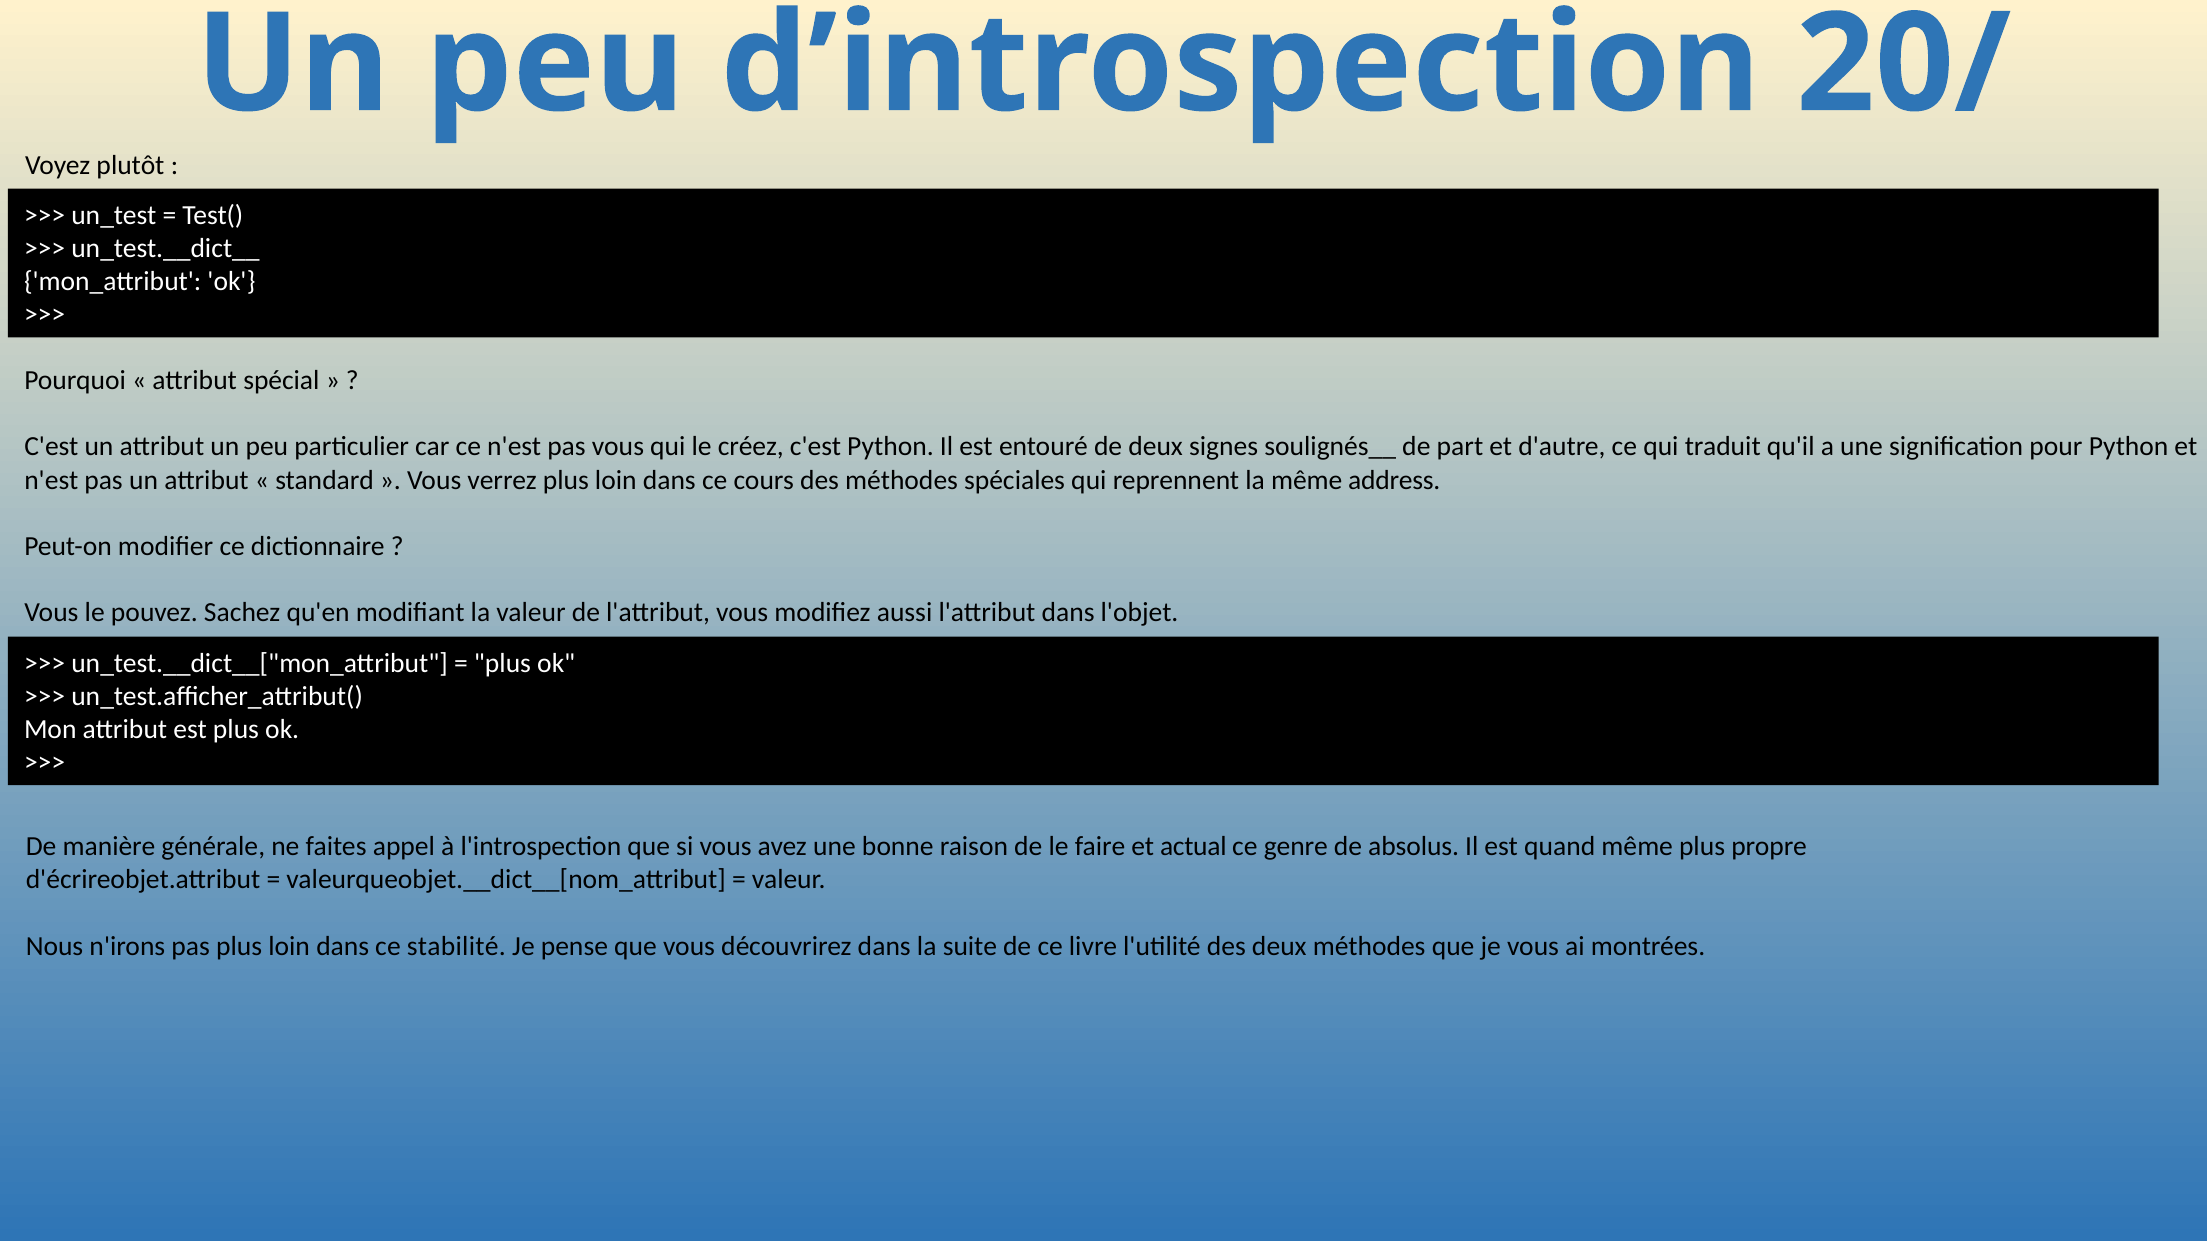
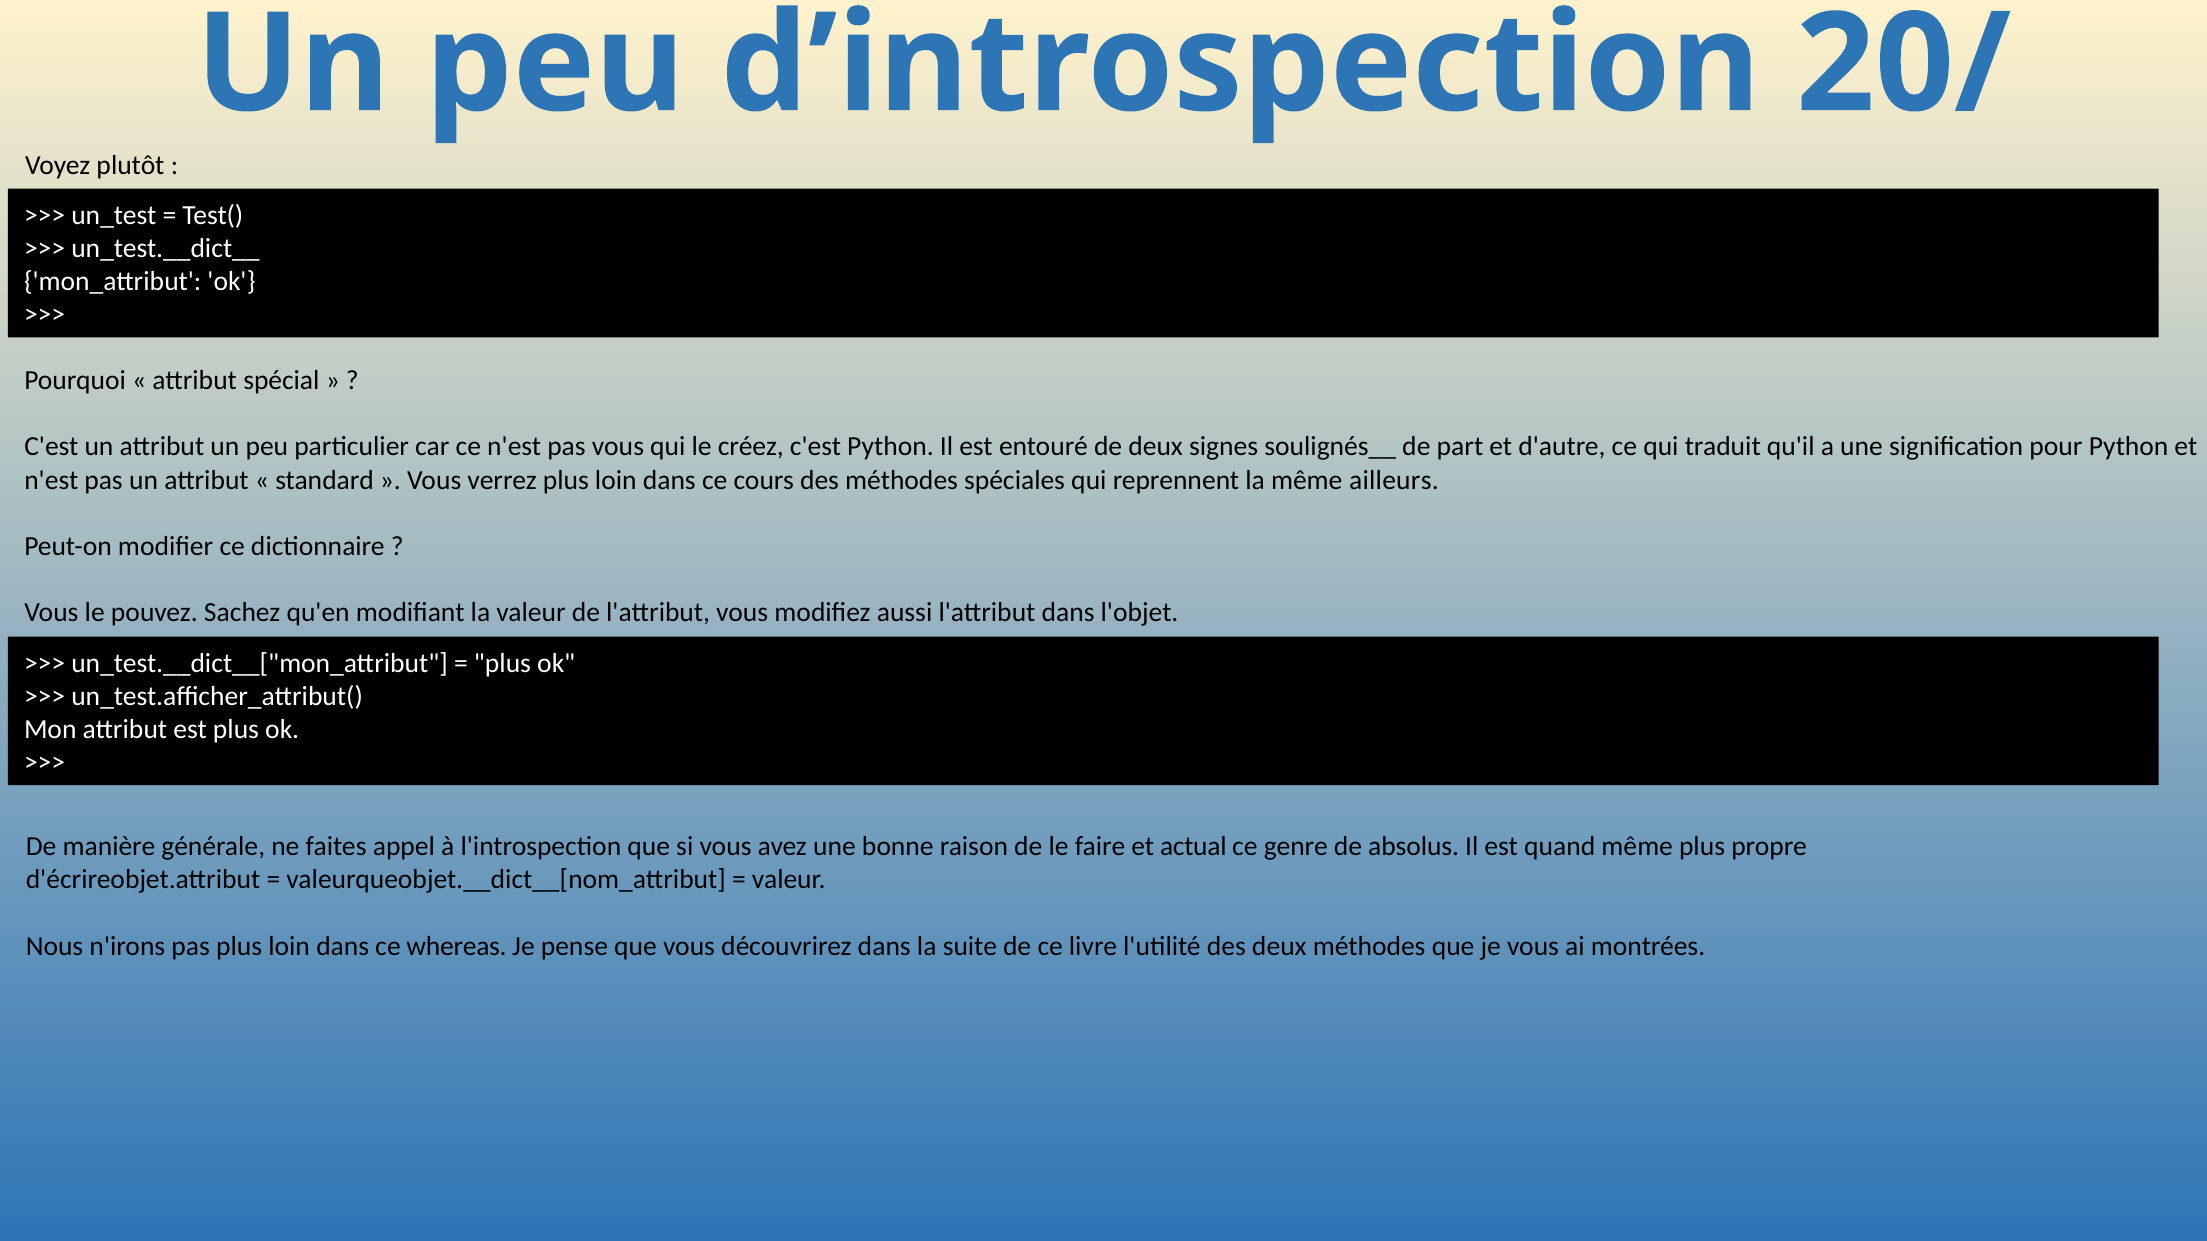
address: address -> ailleurs (1394, 480)
stabilité: stabilité -> whereas (457, 946)
